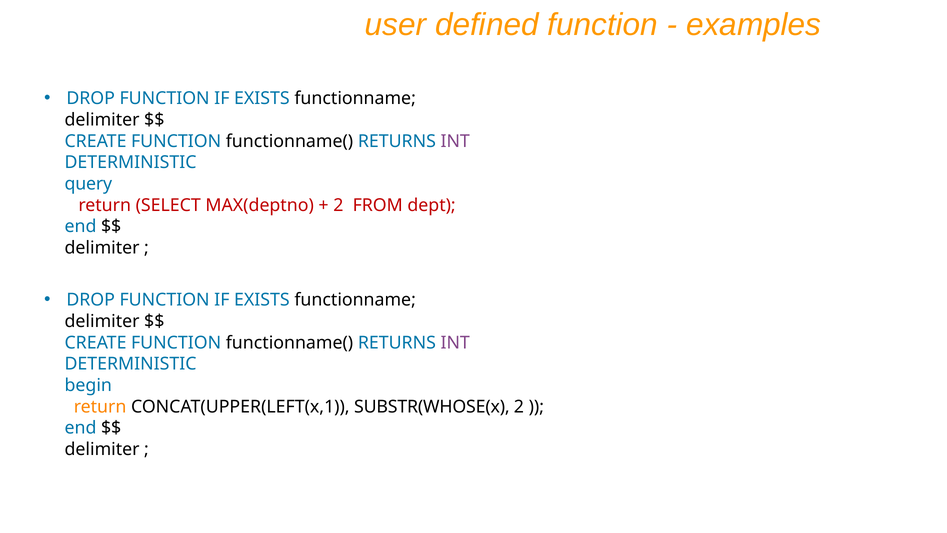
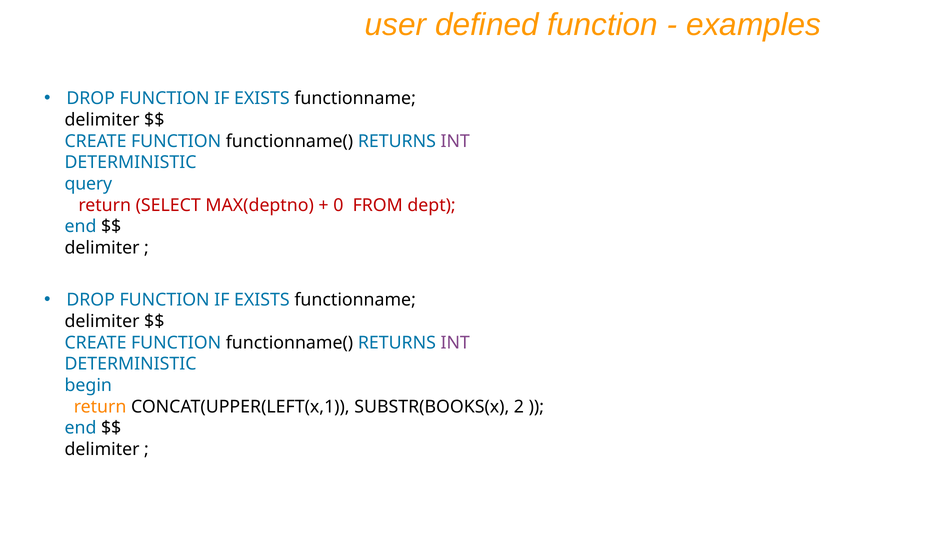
2: 2 -> 0 (338, 205)
SUBSTR(WHOSE(x: SUBSTR(WHOSE(x -> SUBSTR(BOOKS(x (432, 406)
